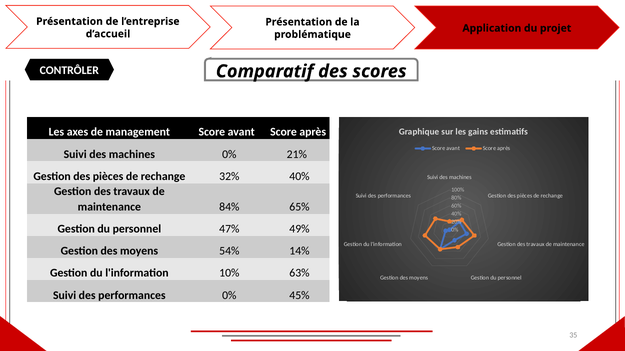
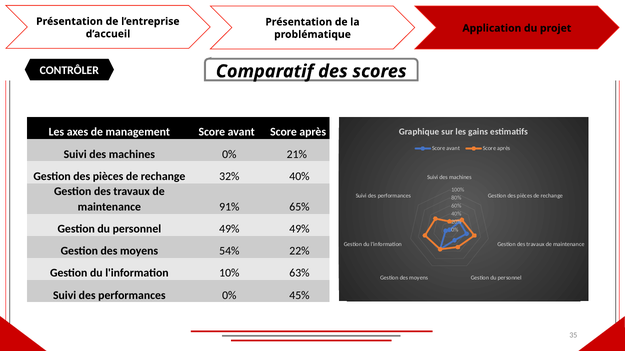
84%: 84% -> 91% (229, 207)
personnel 47%: 47% -> 49% (229, 229)
14%: 14% -> 22% (299, 251)
